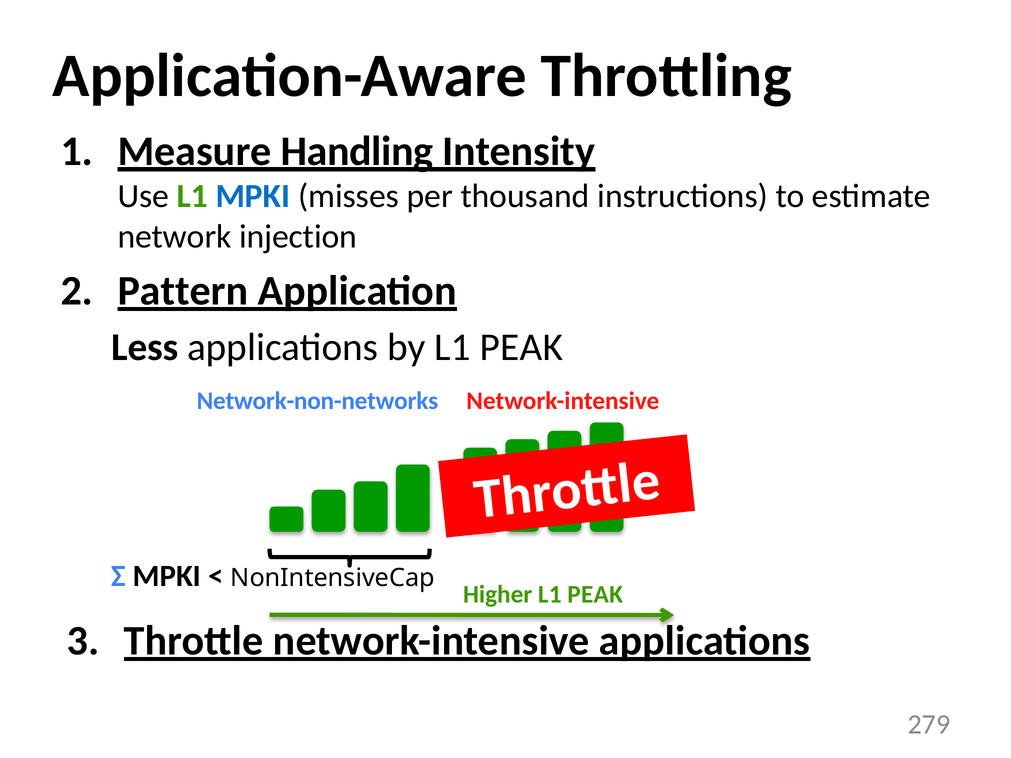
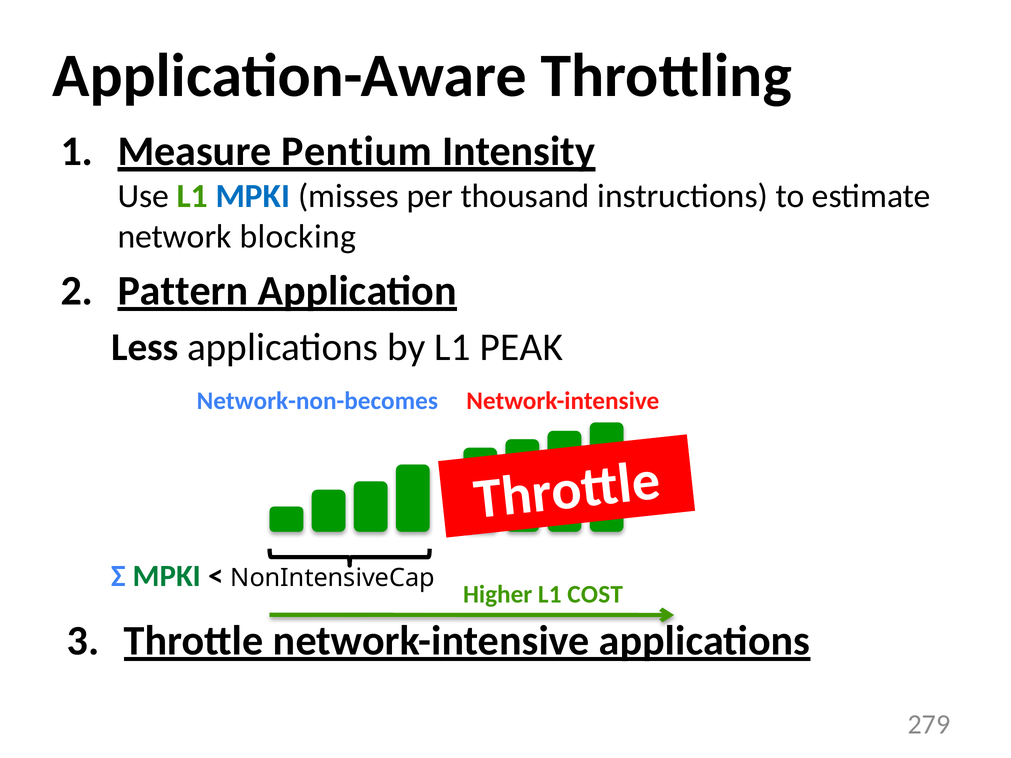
Handling: Handling -> Pentium (357, 151)
injection: injection -> blocking (298, 237)
Network-non-networks: Network-non-networks -> Network-non-becomes (317, 401)
MPKI colour: black -> green (167, 576)
Higher L1 PEAK: PEAK -> COST (595, 595)
